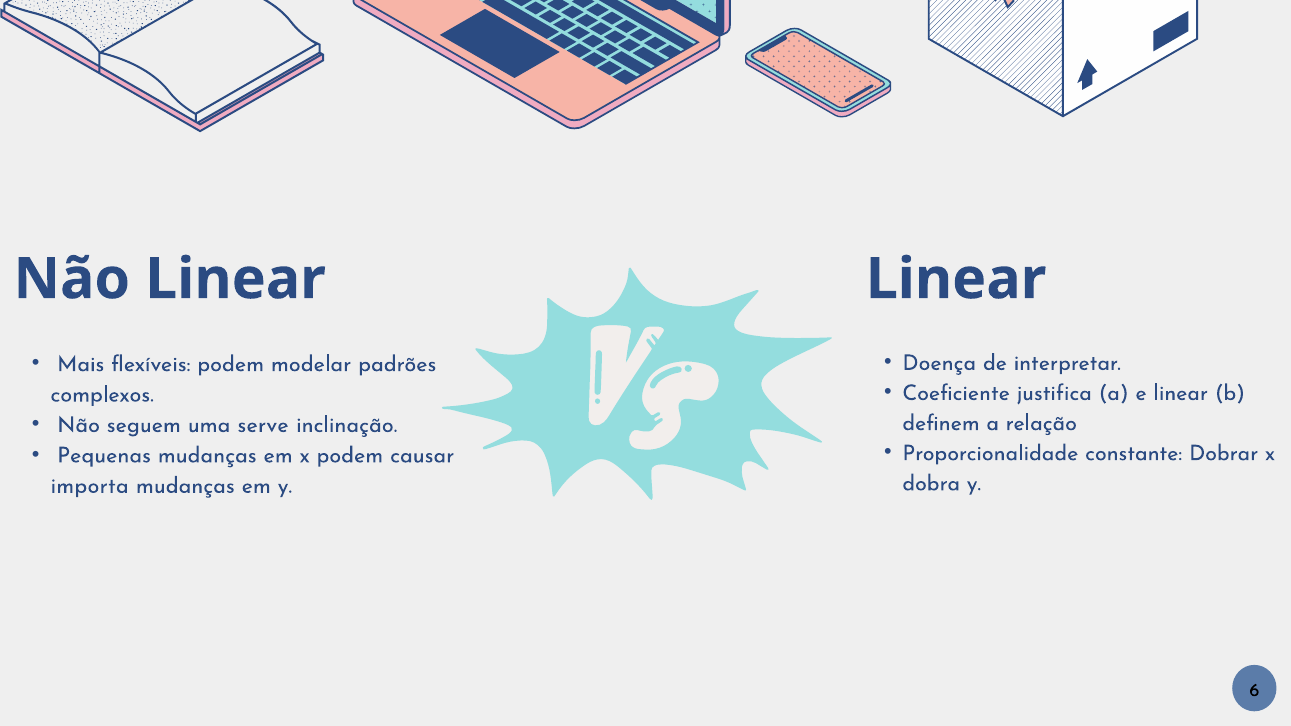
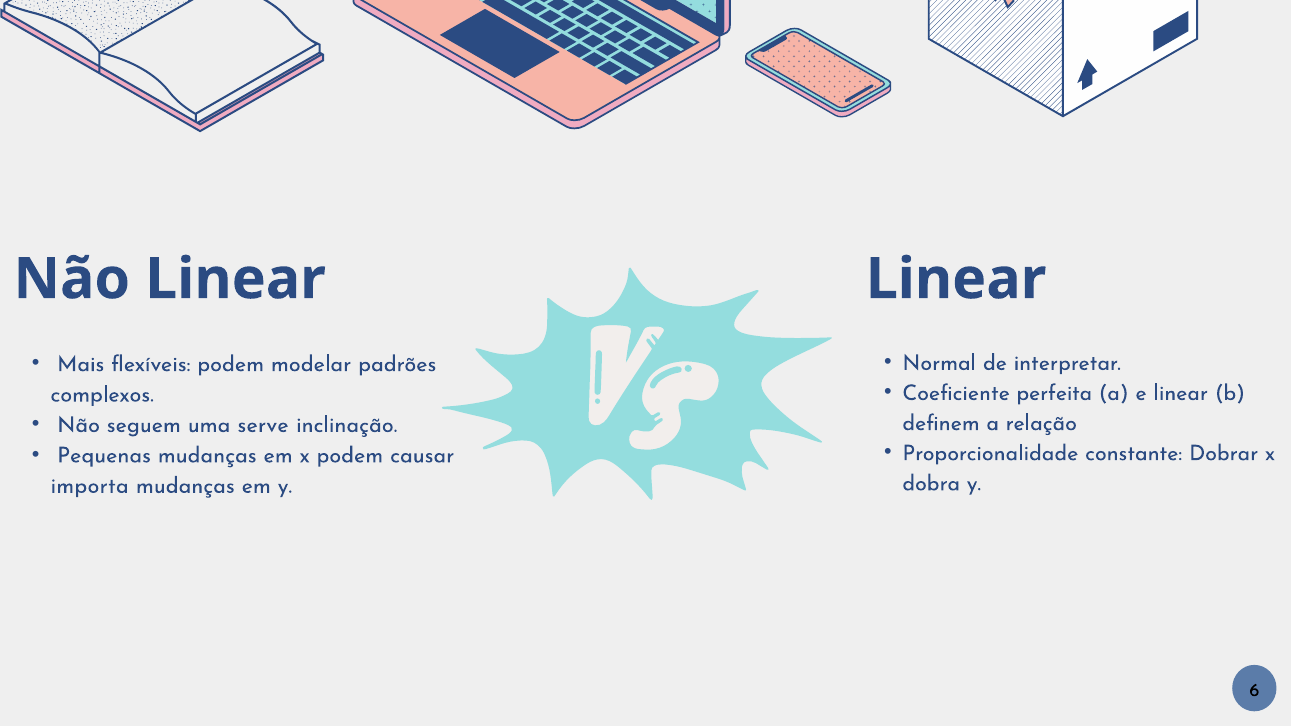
Doença: Doença -> Normal (939, 363)
justifica: justifica -> perfeita (1054, 393)
